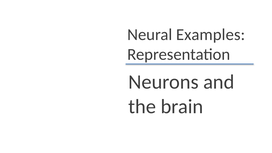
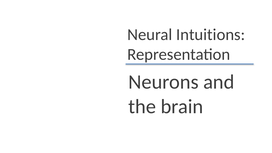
Examples: Examples -> Intuitions (211, 35)
